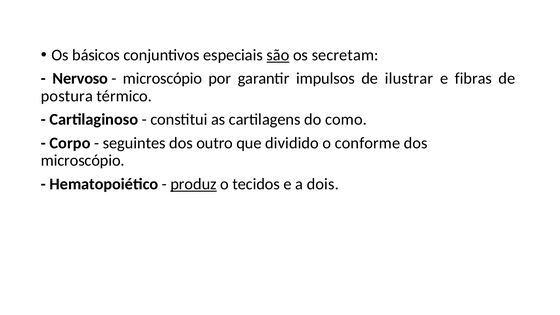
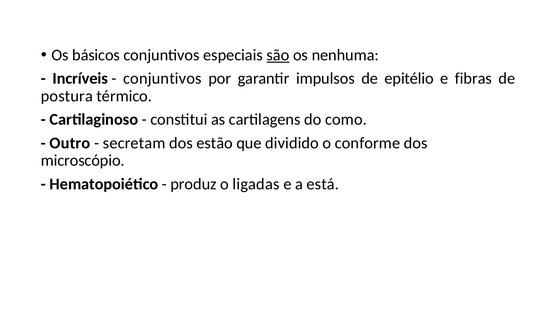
secretam: secretam -> nenhuma (345, 55)
Nervoso: Nervoso -> Incríveis (80, 78)
microscópio: microscópio -> conjuntivos (162, 78)
ilustrar: ilustrar -> epitélio (409, 78)
Corpo: Corpo -> Outro (70, 143)
seguintes: seguintes -> secretam (134, 143)
outro: outro -> estão (215, 143)
produz underline: present -> none (194, 184)
tecidos: tecidos -> ligadas (256, 184)
dois: dois -> está (323, 184)
